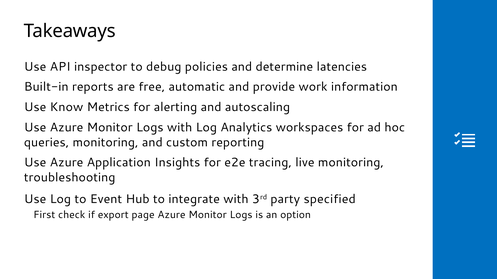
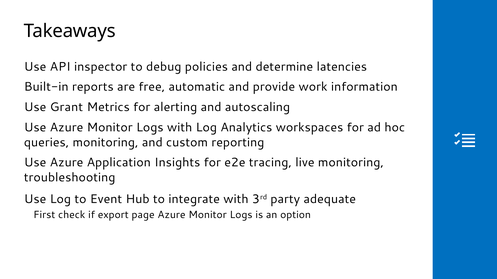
Know: Know -> Grant (66, 107)
specified: specified -> adequate (330, 199)
